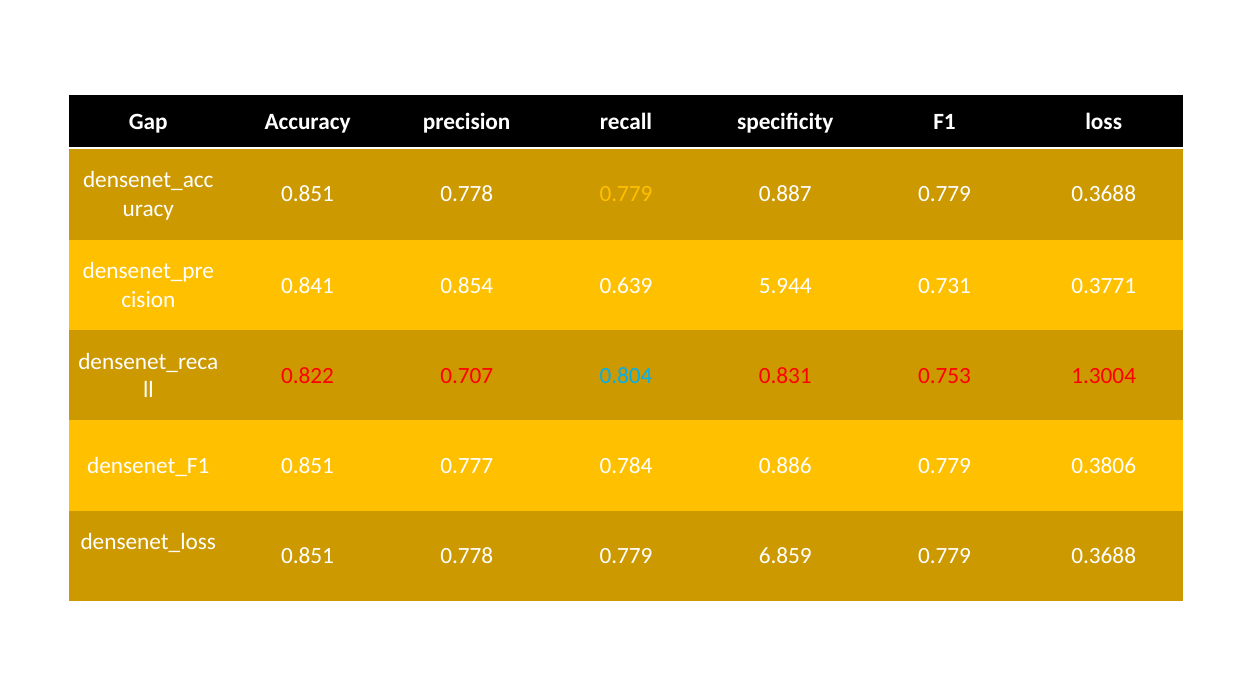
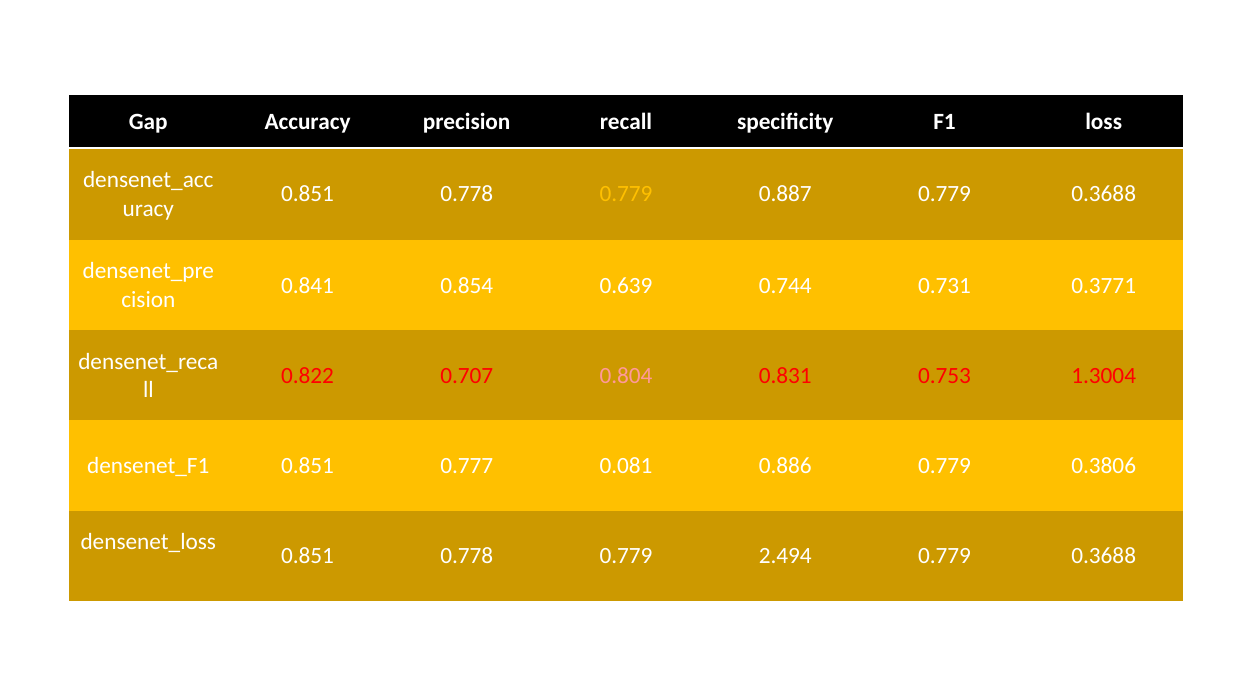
5.944: 5.944 -> 0.744 (785, 286)
0.804 colour: light blue -> pink (626, 376)
0.784: 0.784 -> 0.081 (626, 466)
6.859: 6.859 -> 2.494 (785, 557)
